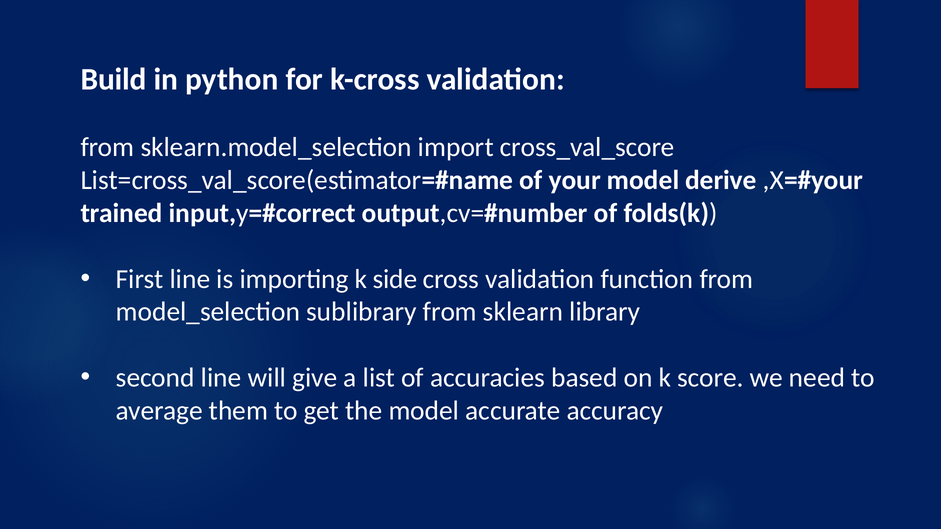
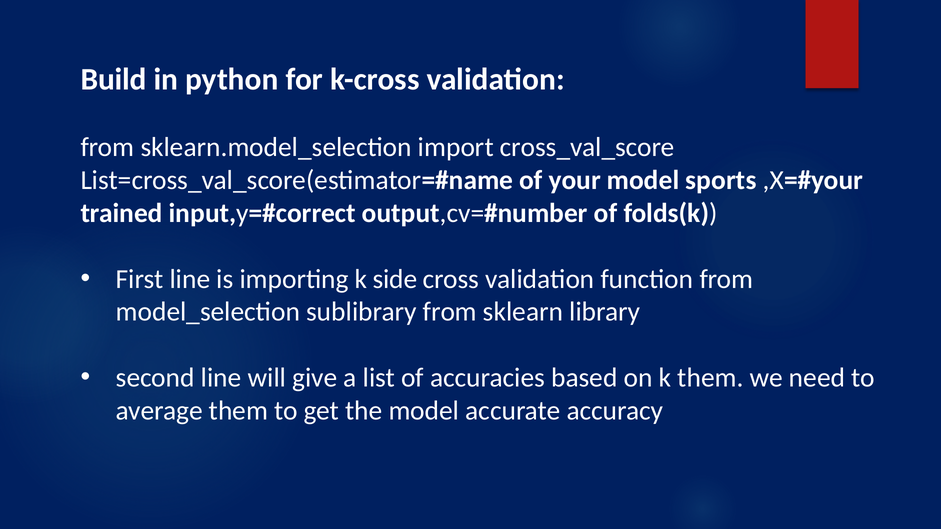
derive: derive -> sports (721, 180)
k score: score -> them (710, 378)
